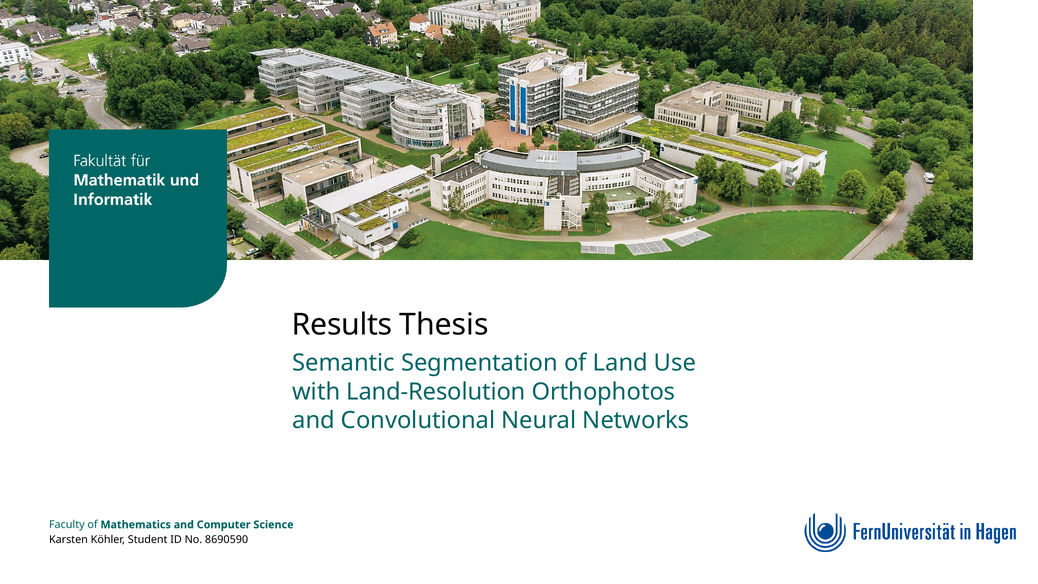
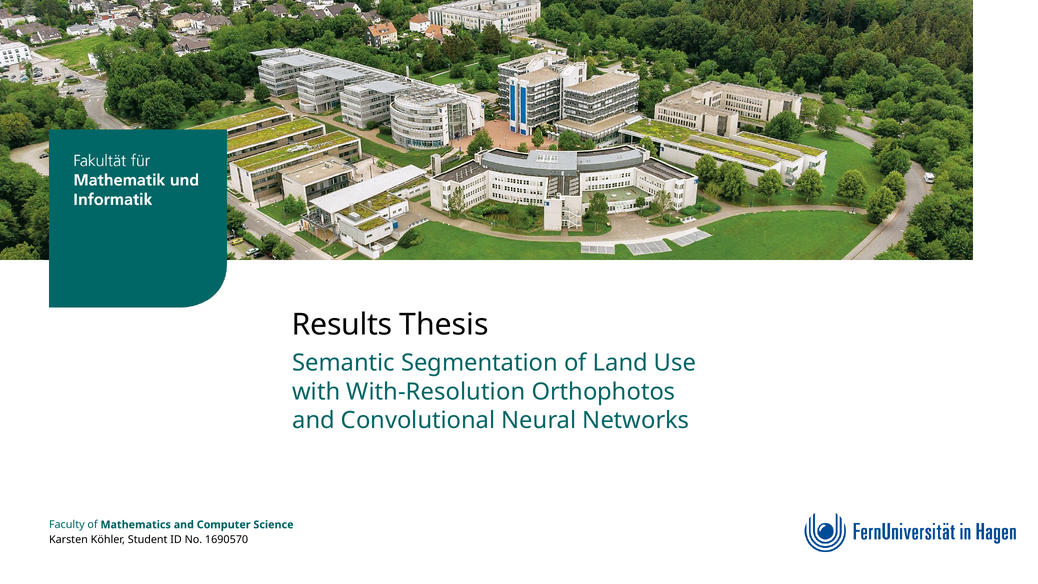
Land-Resolution: Land-Resolution -> With-Resolution (436, 392)
8690590: 8690590 -> 1690570 (227, 540)
